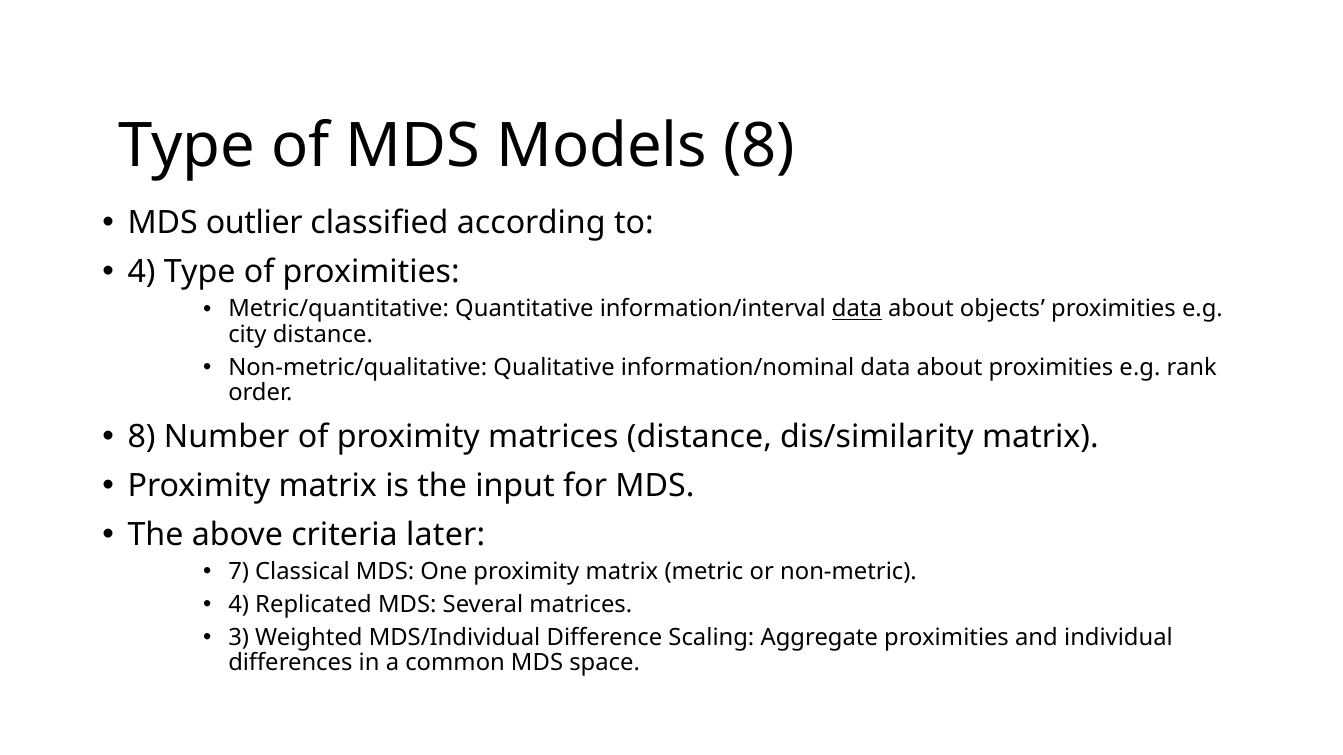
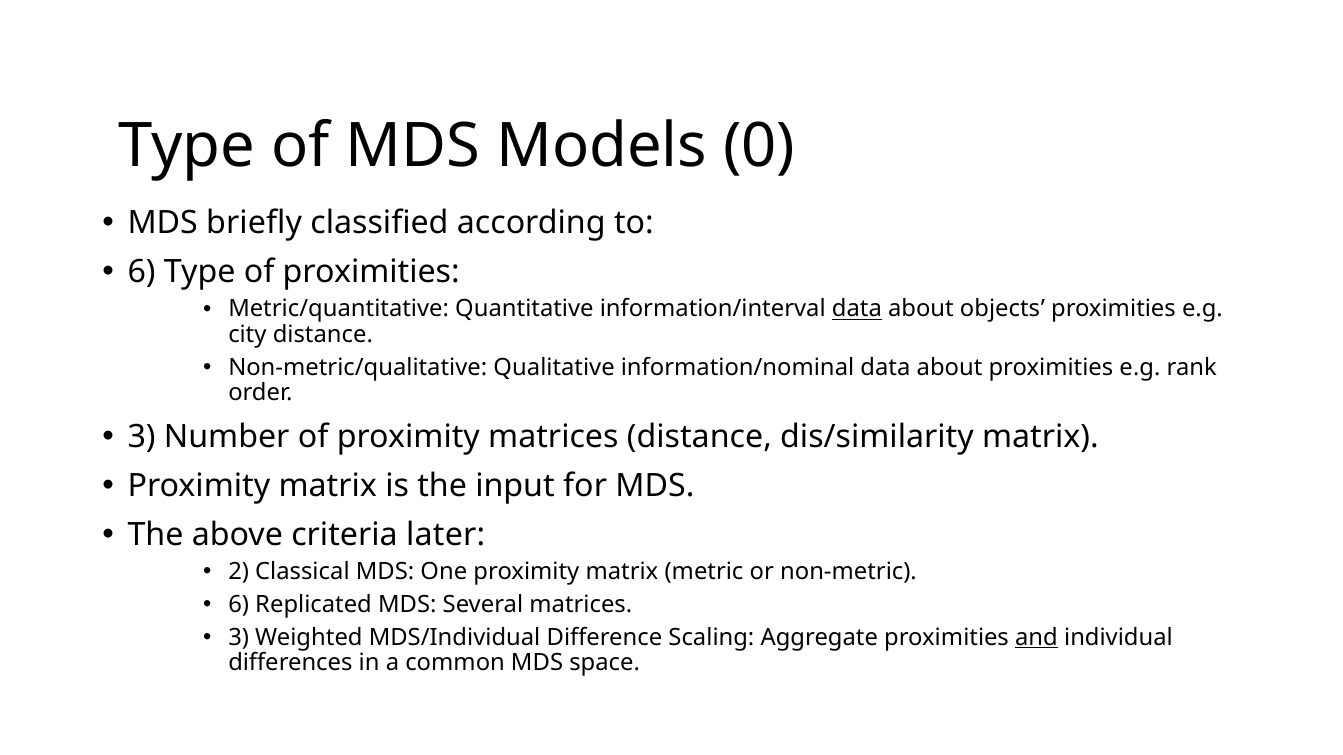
Models 8: 8 -> 0 (759, 146)
outlier: outlier -> briefly (254, 223)
4: 4 -> 6 (142, 272)
8: 8 -> 3 (142, 438)
7: 7 -> 2 (239, 572)
4: 4 -> 6 (239, 605)
and underline: none -> present (1036, 638)
